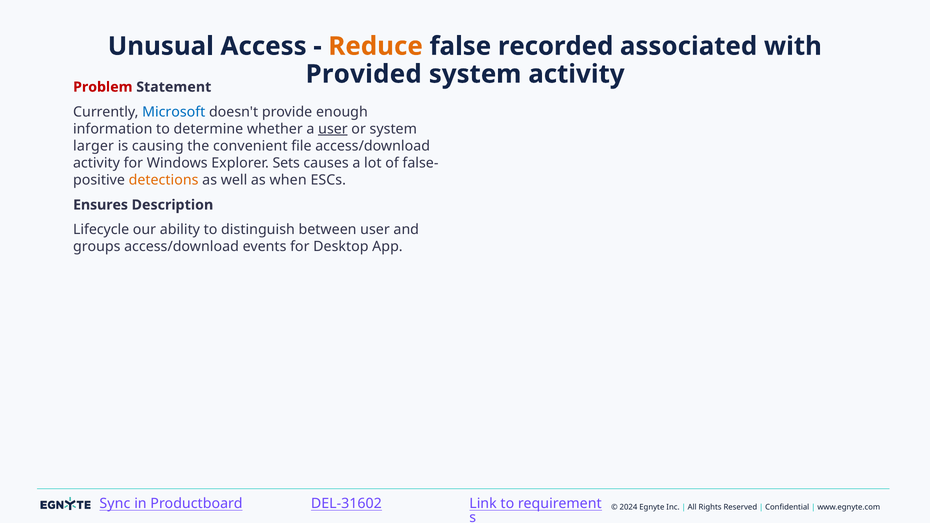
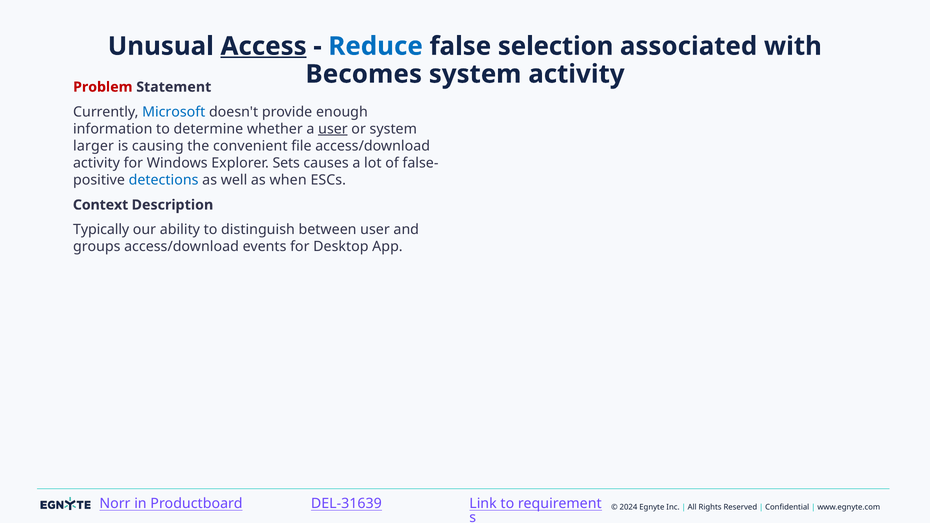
Access underline: none -> present (264, 46)
Reduce colour: orange -> blue (376, 46)
recorded: recorded -> selection (556, 46)
Provided: Provided -> Becomes (364, 74)
detections colour: orange -> blue (164, 180)
Ensures: Ensures -> Context (101, 205)
Lifecycle: Lifecycle -> Typically (101, 230)
Sync: Sync -> Norr (115, 504)
DEL-31602: DEL-31602 -> DEL-31639 (346, 504)
